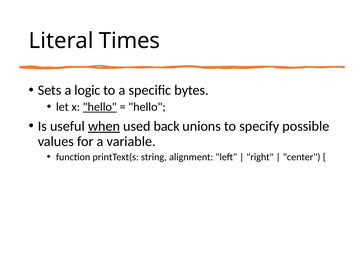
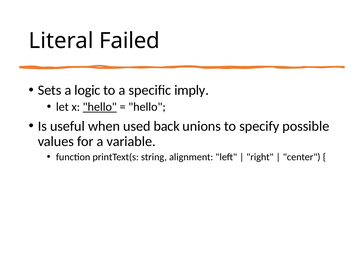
Times: Times -> Failed (130, 41)
bytes: bytes -> imply (192, 90)
when underline: present -> none (104, 126)
